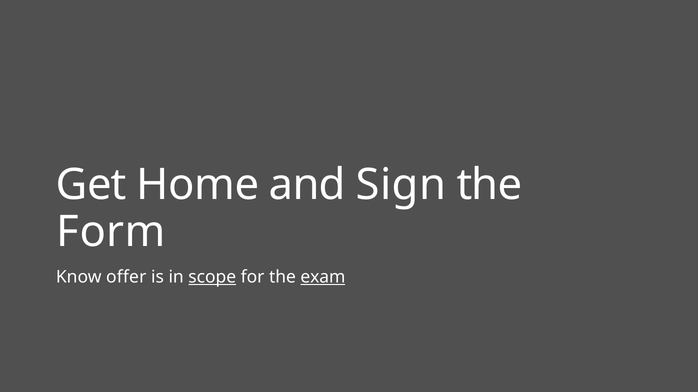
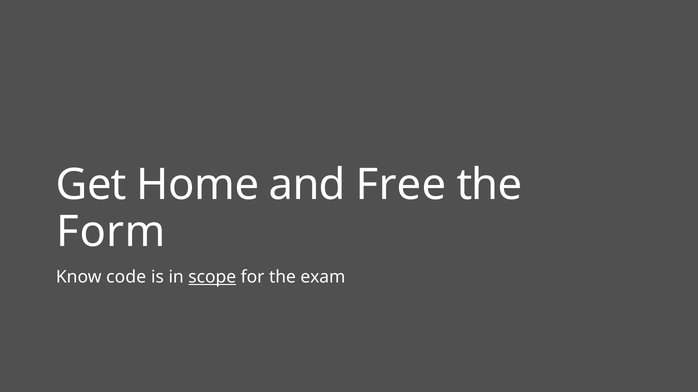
Sign: Sign -> Free (401, 185)
offer: offer -> code (126, 277)
exam underline: present -> none (323, 277)
